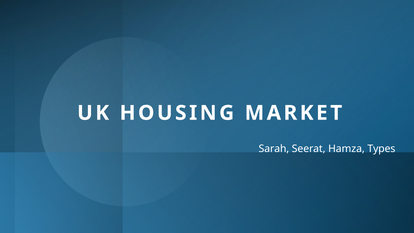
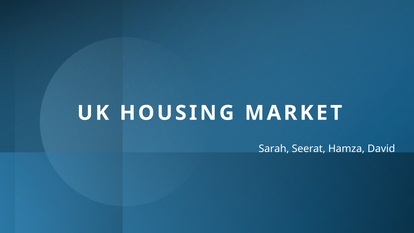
Types: Types -> David (381, 149)
